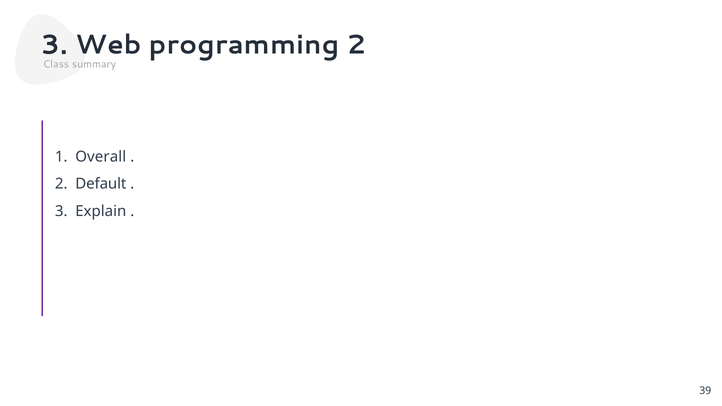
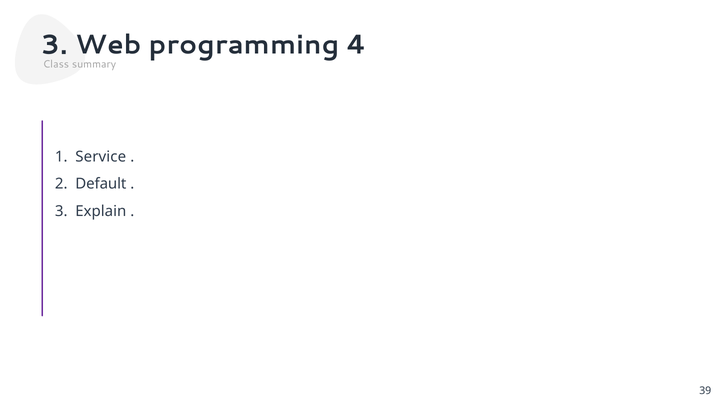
programming 2: 2 -> 4 (357, 45)
Overall: Overall -> Service (101, 157)
